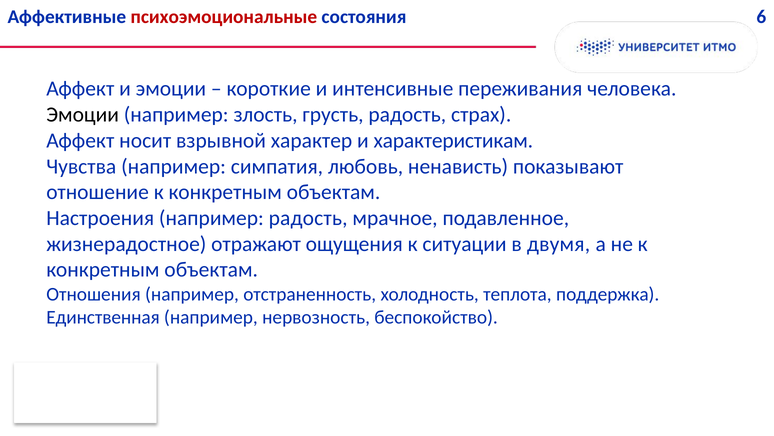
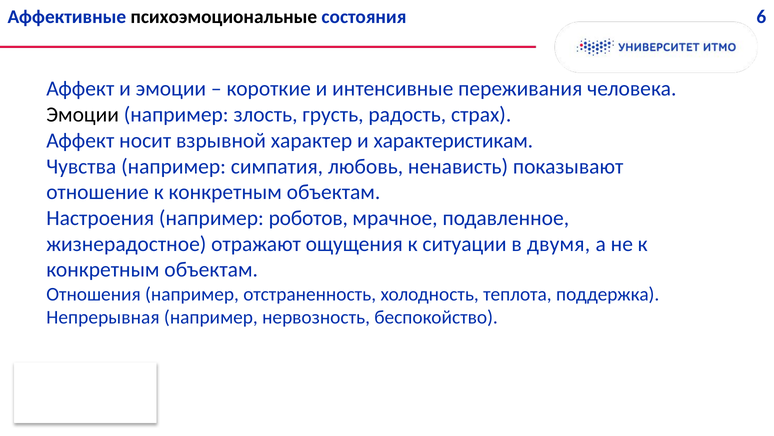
психоэмоциональные colour: red -> black (224, 17)
например радость: радость -> роботов (308, 218)
Единственная: Единственная -> Непрерывная (103, 317)
